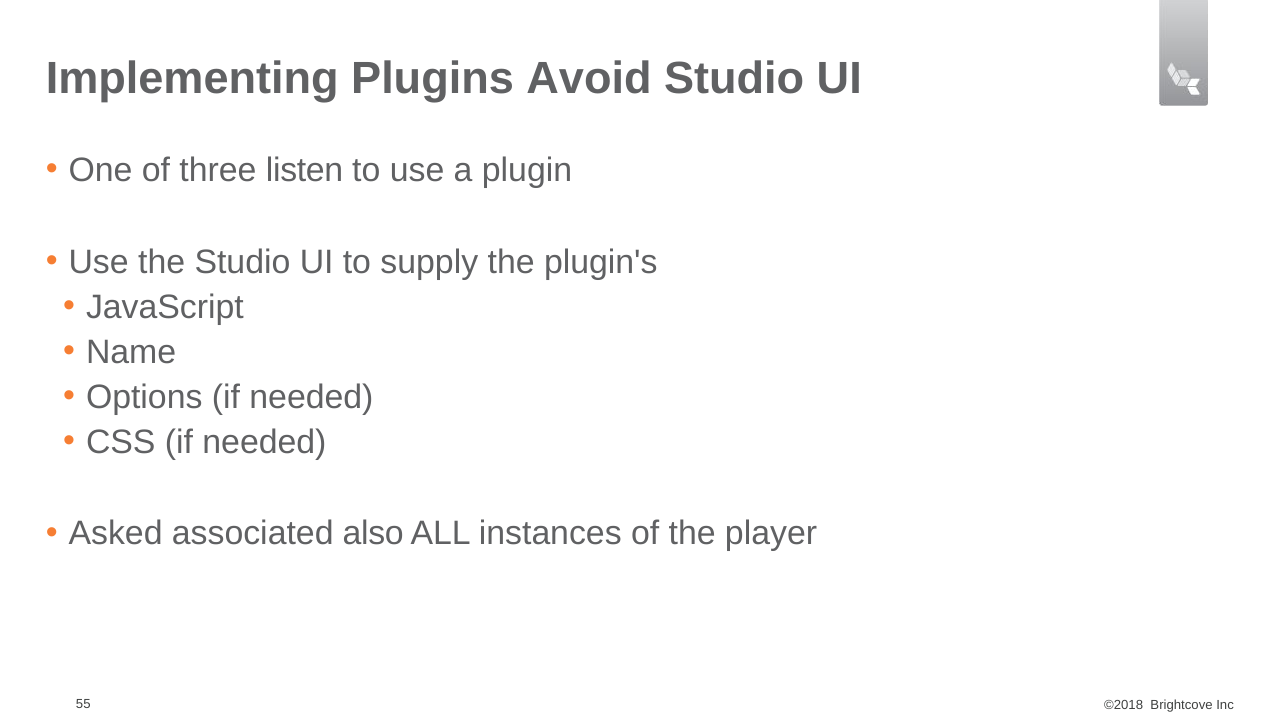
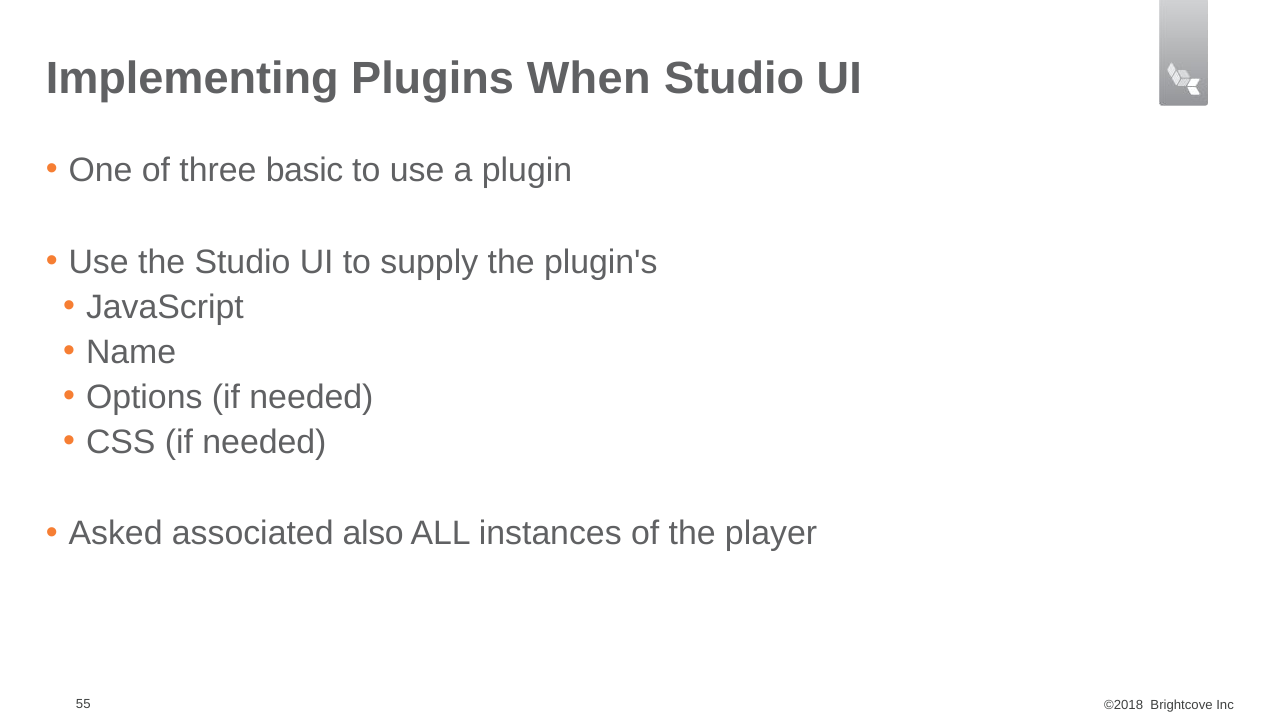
Avoid: Avoid -> When (589, 79)
listen: listen -> basic (305, 170)
